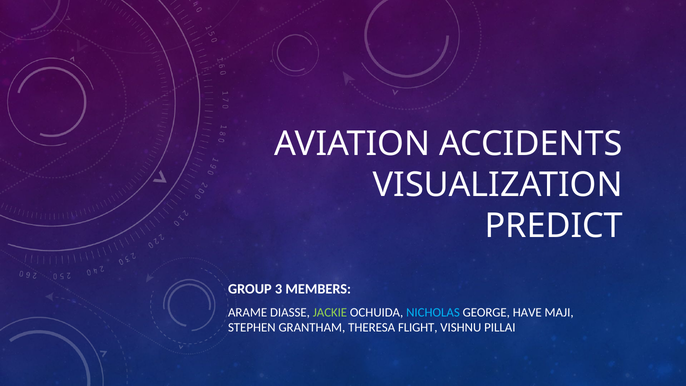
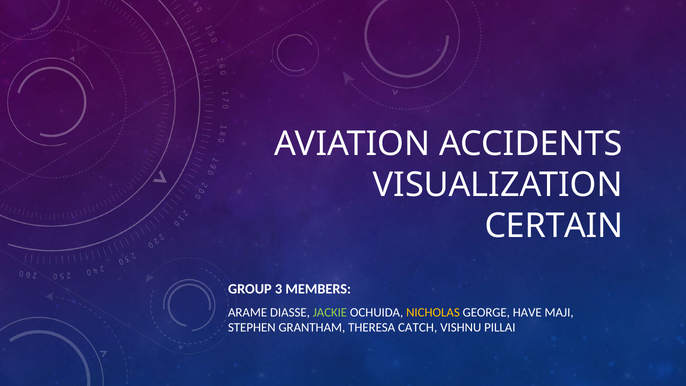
PREDICT: PREDICT -> CERTAIN (554, 226)
NICHOLAS colour: light blue -> yellow (433, 312)
FLIGHT: FLIGHT -> CATCH (418, 328)
